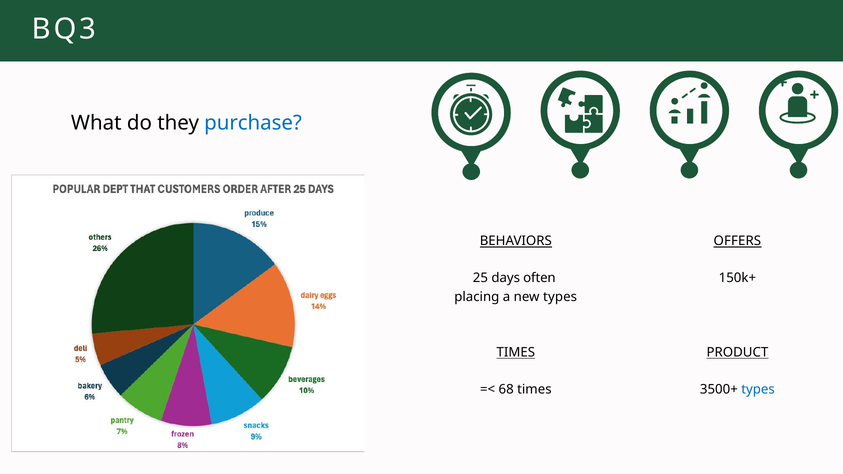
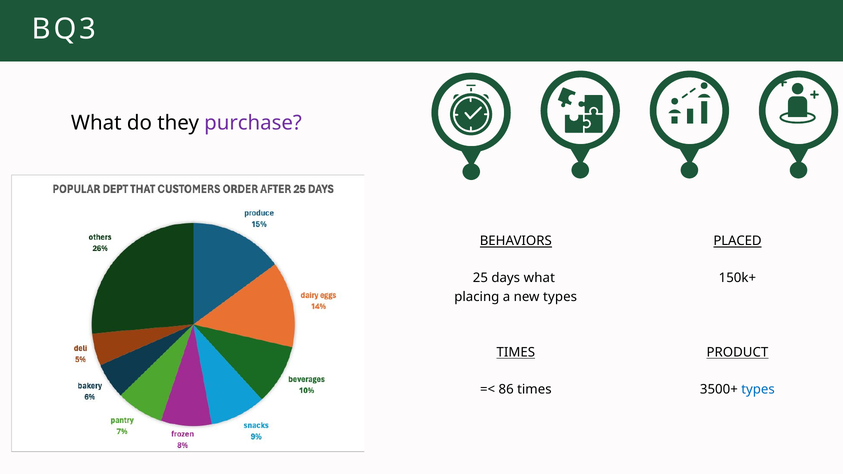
purchase colour: blue -> purple (253, 123)
OFFERS: OFFERS -> PLACED (737, 241)
days often: often -> what (539, 278)
68: 68 -> 86 (506, 390)
